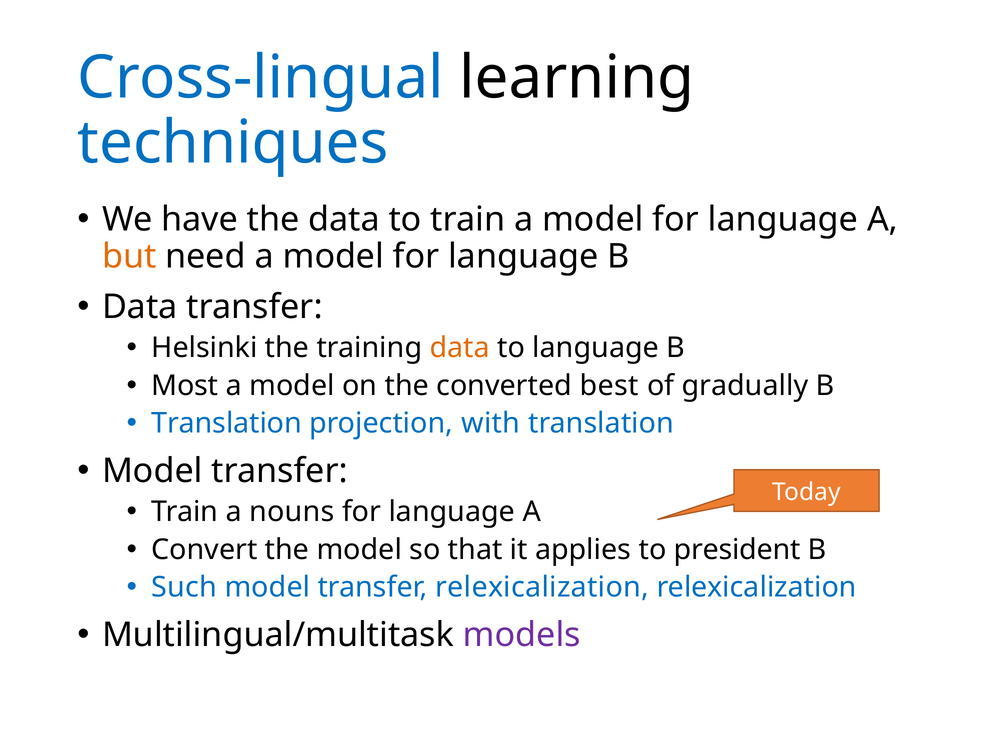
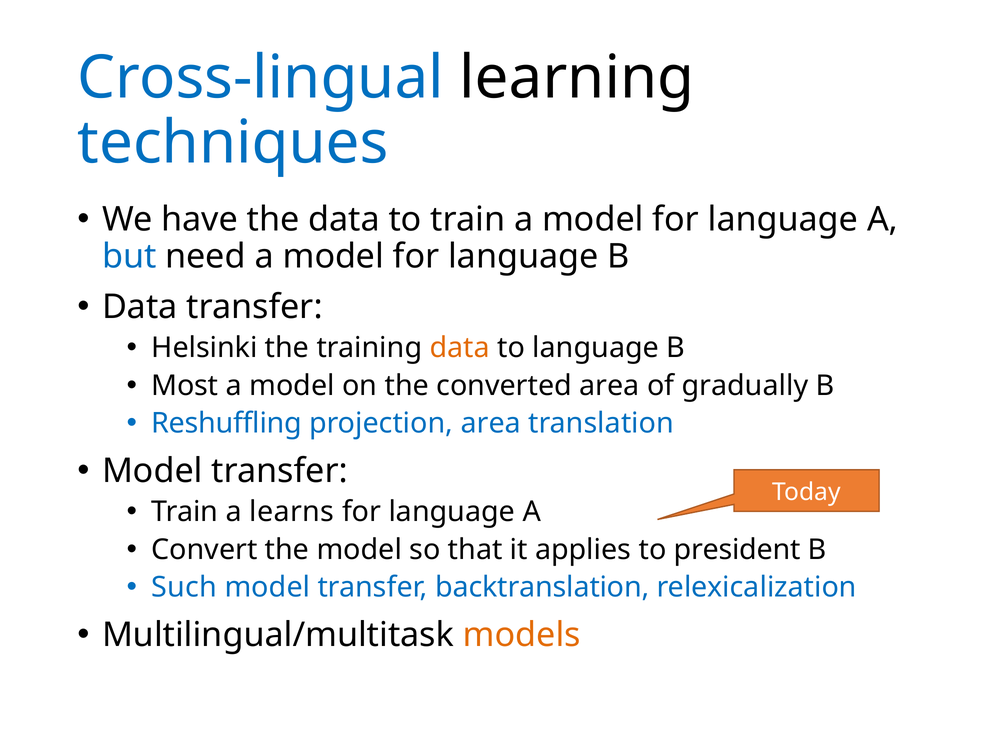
but colour: orange -> blue (129, 256)
converted best: best -> area (609, 386)
Translation: Translation -> Reshuffling (227, 423)
projection with: with -> area (491, 423)
nouns: nouns -> learns (292, 512)
transfer relexicalization: relexicalization -> backtranslation (542, 587)
models colour: purple -> orange (522, 635)
